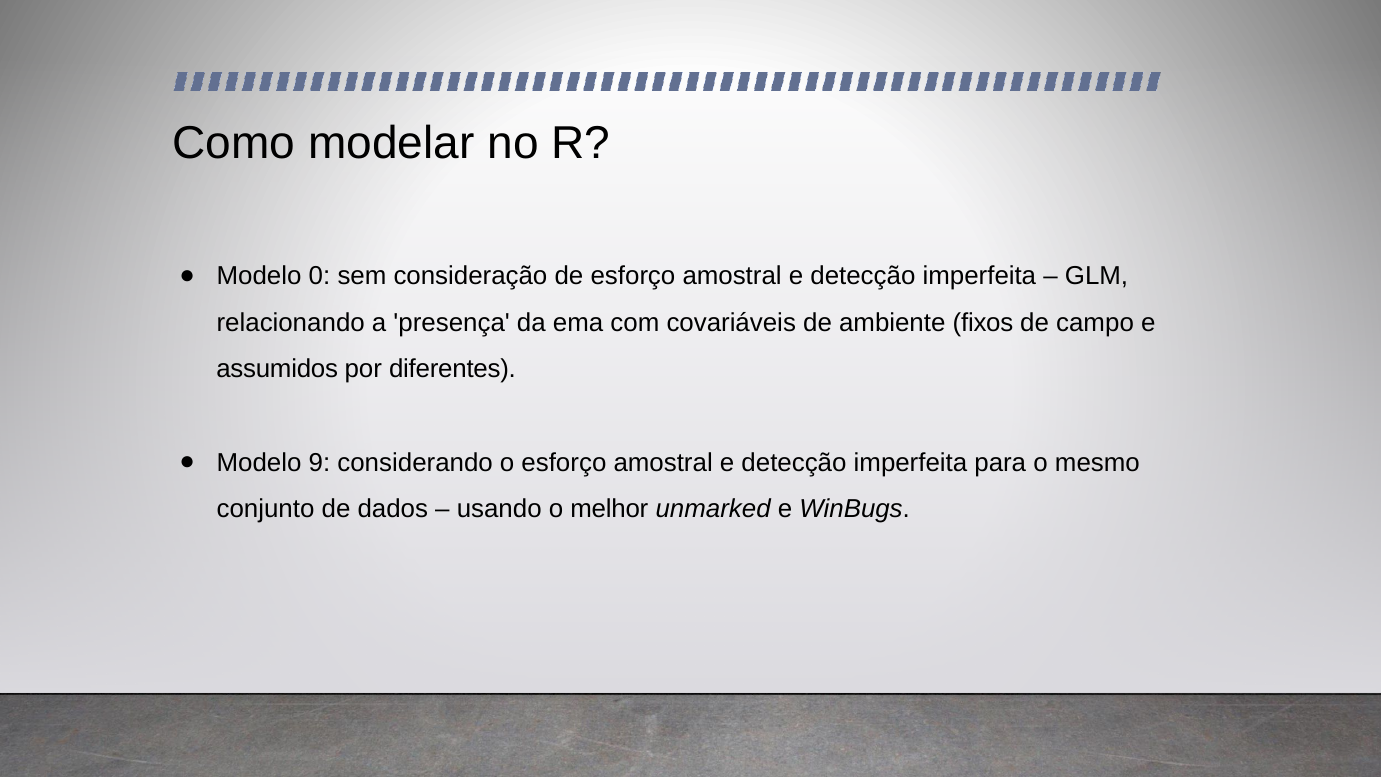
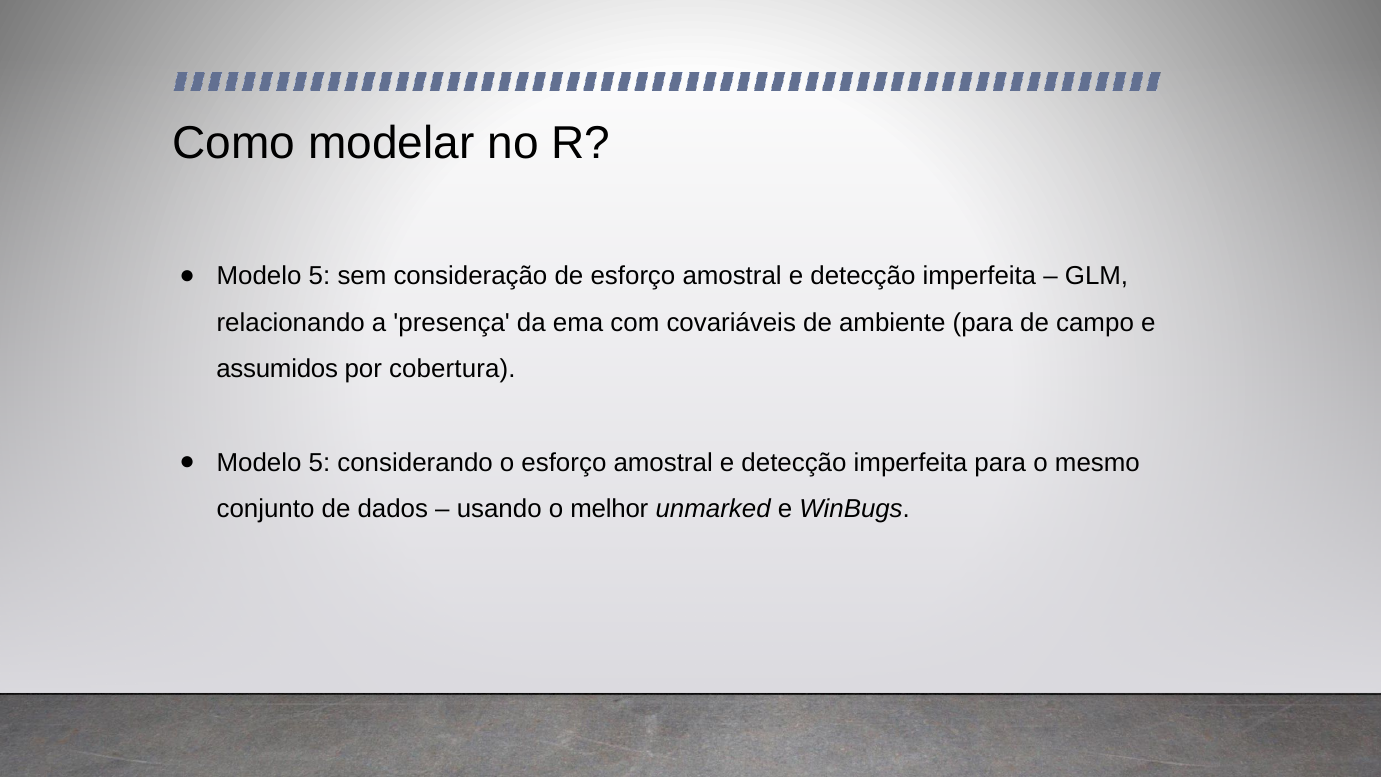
0: 0 -> 5 (319, 276)
ambiente fixos: fixos -> para (983, 323)
diferentes: diferentes -> cobertura (452, 369)
9: 9 -> 5 (319, 462)
